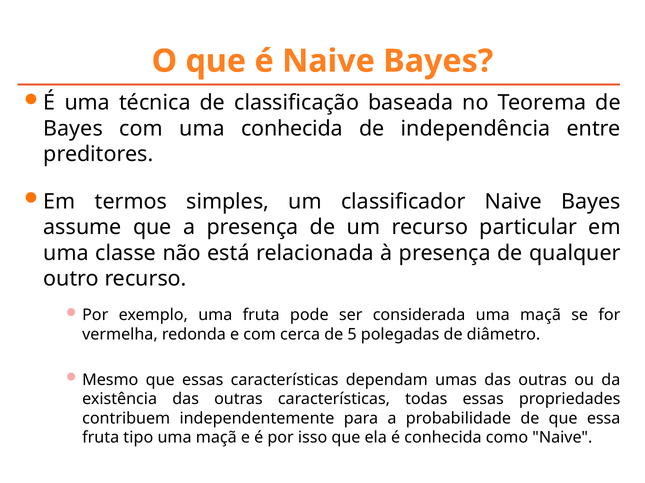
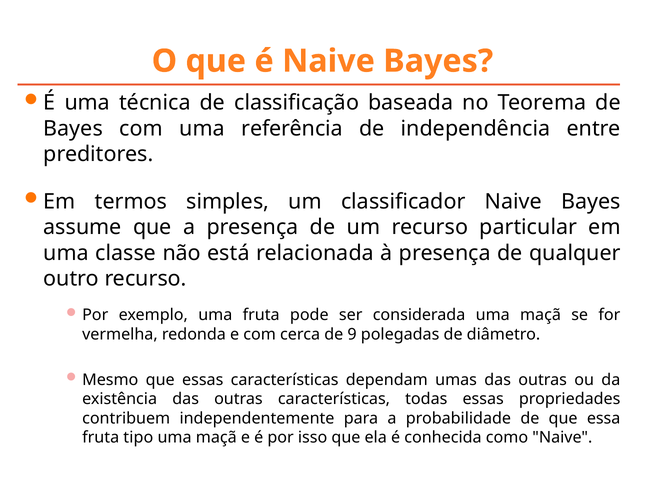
uma conhecida: conhecida -> referência (292, 129)
5: 5 -> 9 (352, 335)
